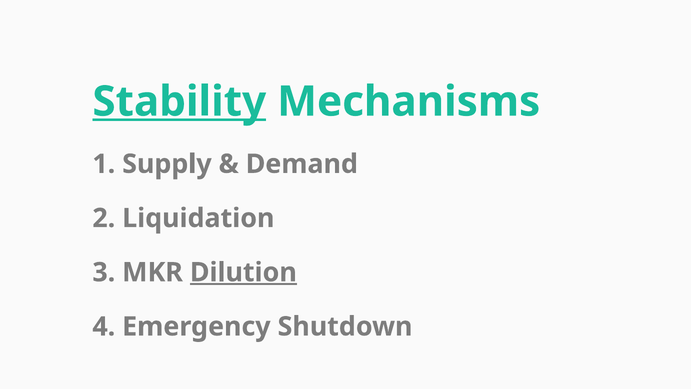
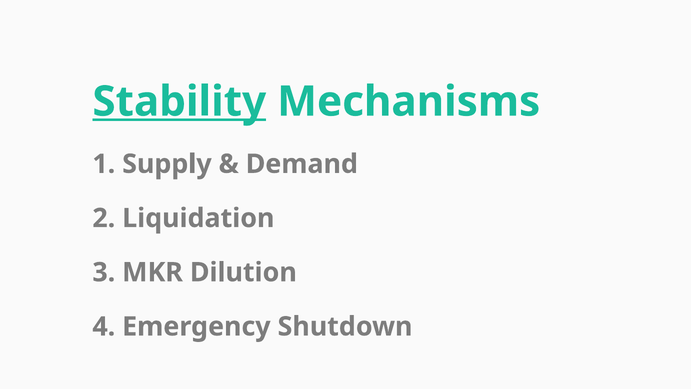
Dilution underline: present -> none (243, 272)
